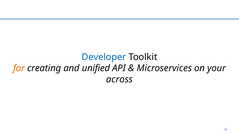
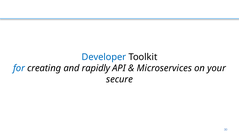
for colour: orange -> blue (19, 68)
unified: unified -> rapidly (96, 68)
across: across -> secure (119, 79)
